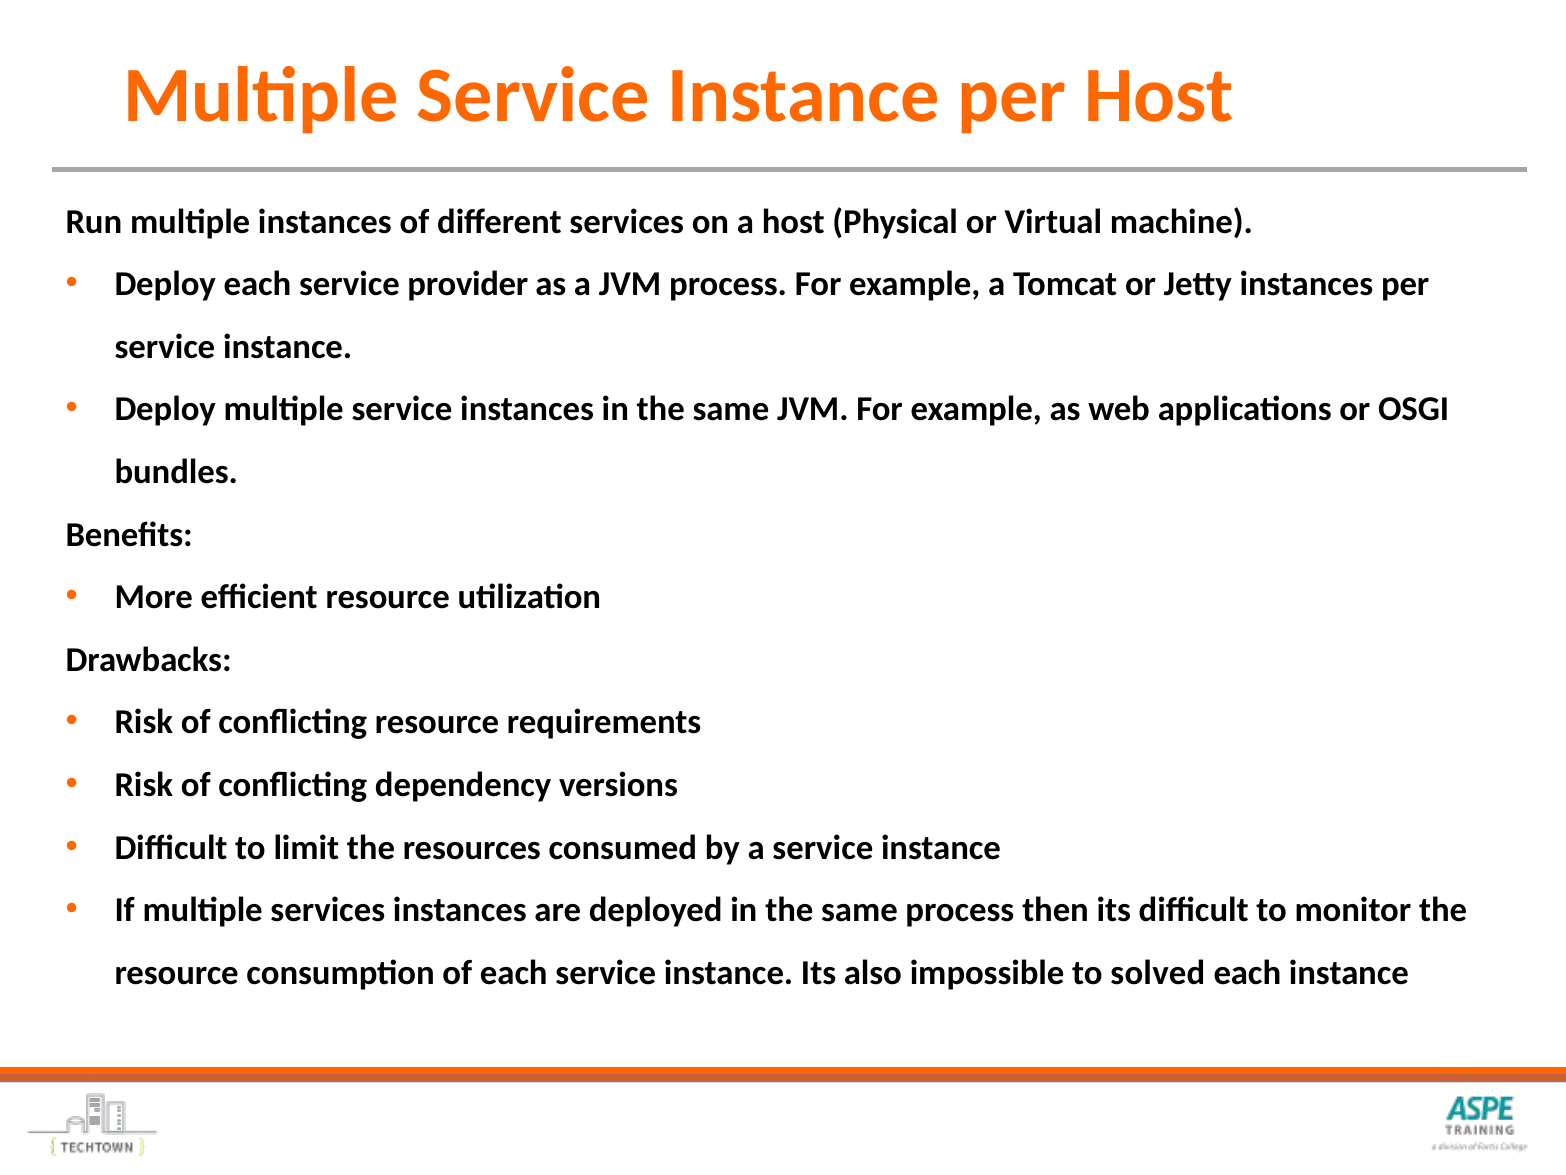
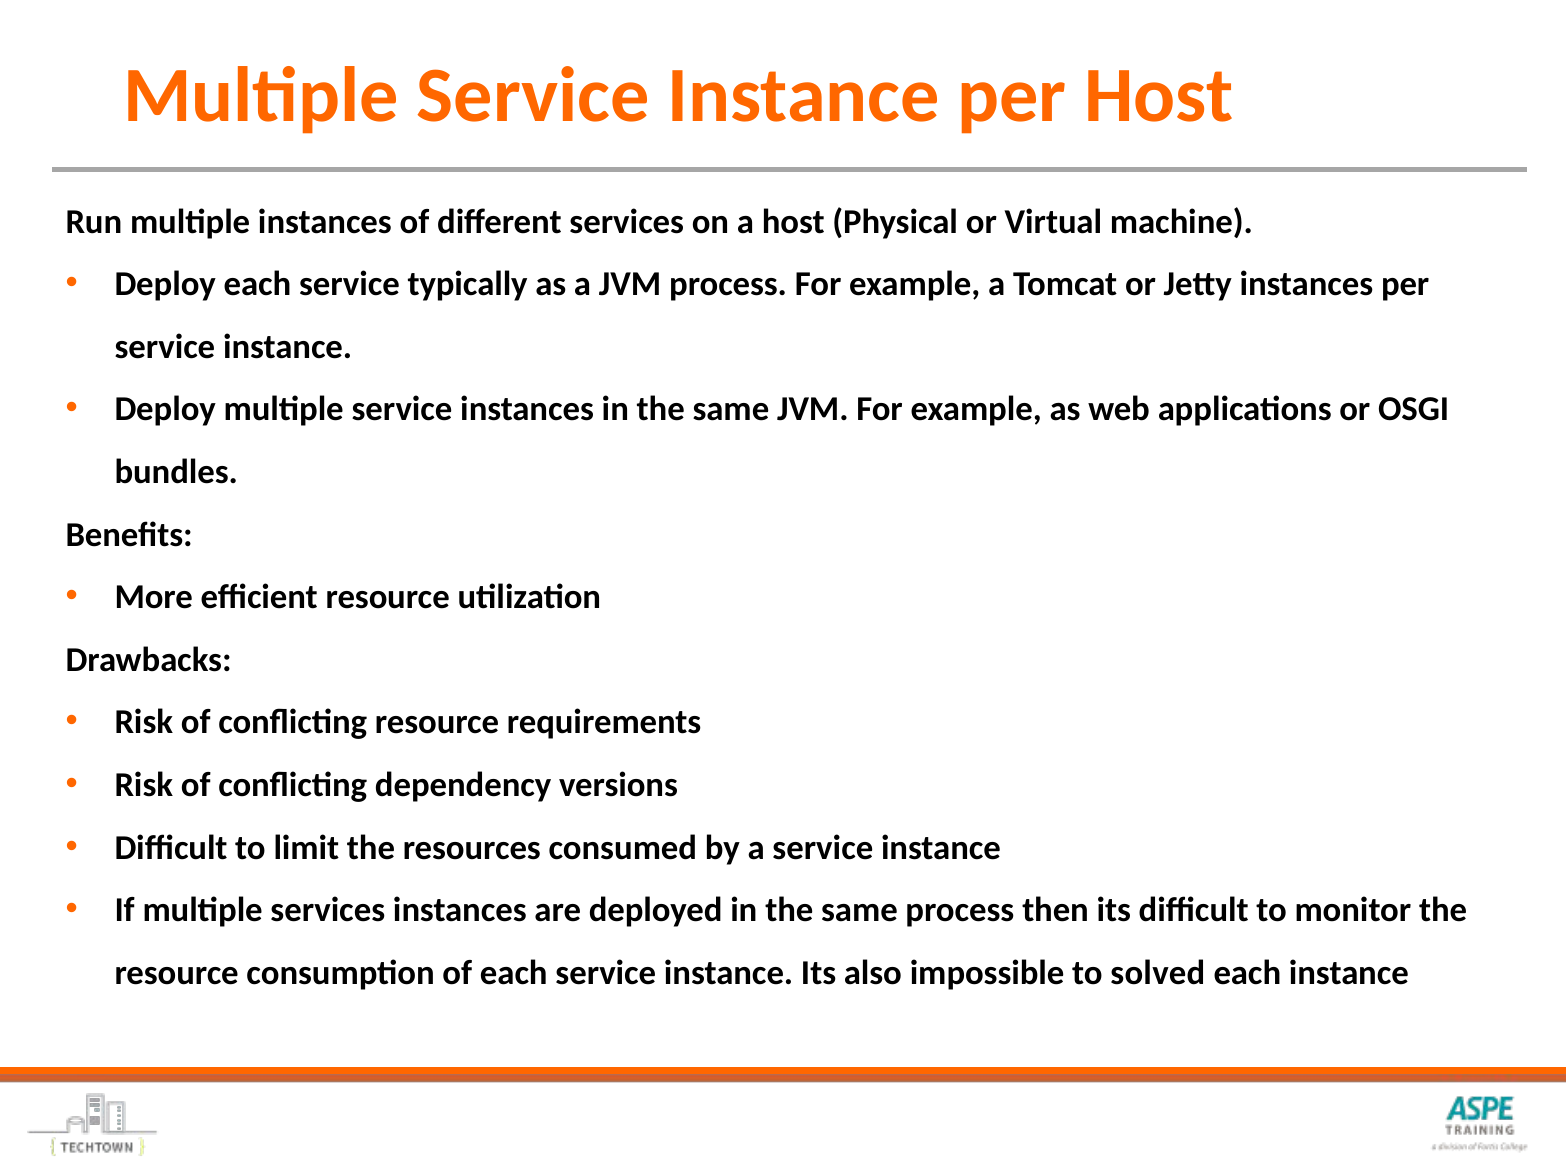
provider: provider -> typically (468, 284)
